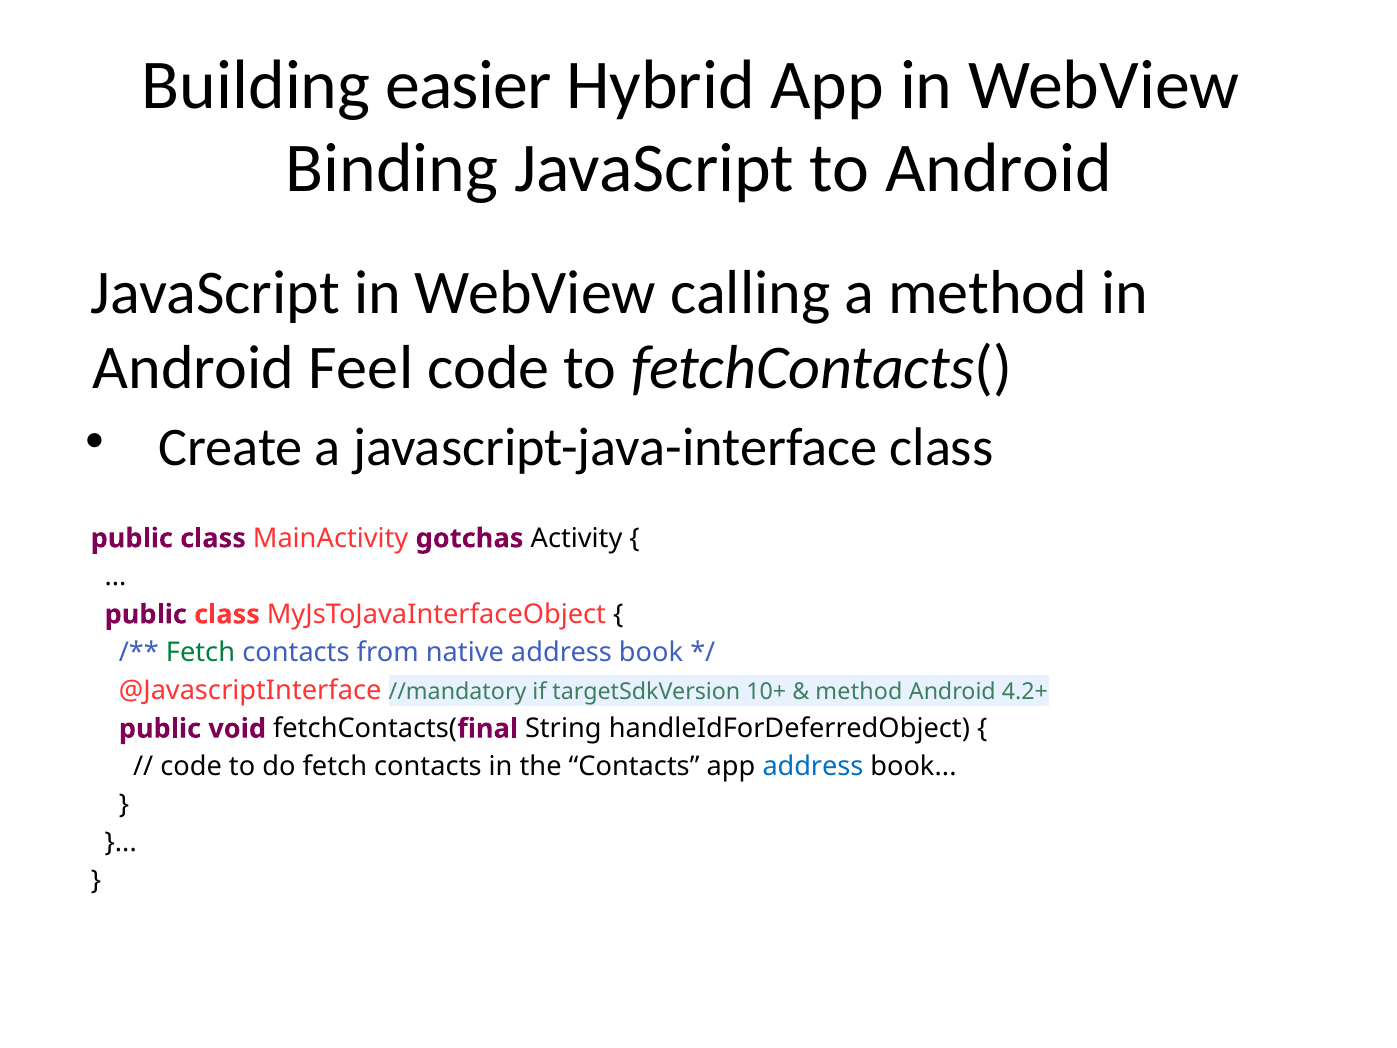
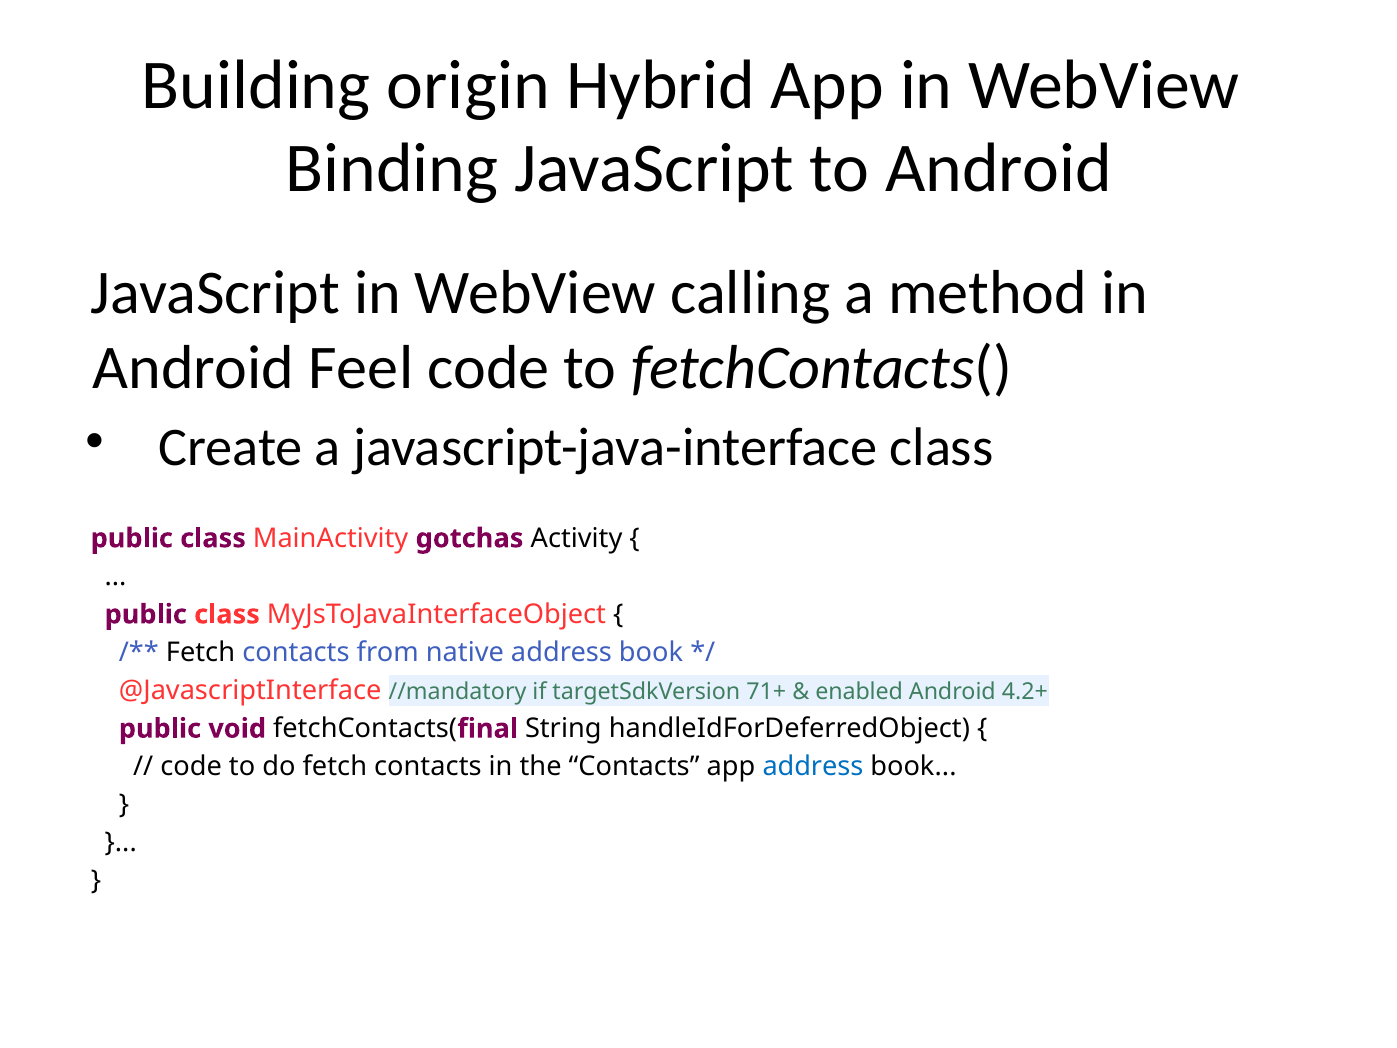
easier: easier -> origin (468, 85)
Fetch colour: green -> black (201, 652)
10+: 10+ -> 71+ (766, 692)
method: method -> enabled (859, 692)
